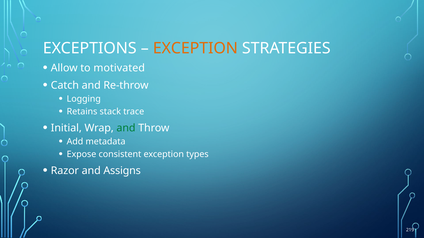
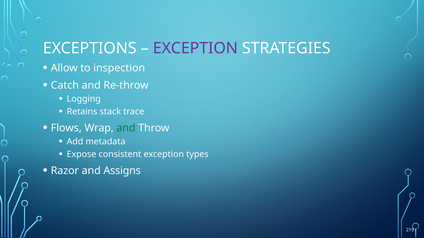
EXCEPTION colour: orange -> purple (195, 48)
motivated: motivated -> inspection (119, 68)
Initial: Initial -> Flows (66, 128)
